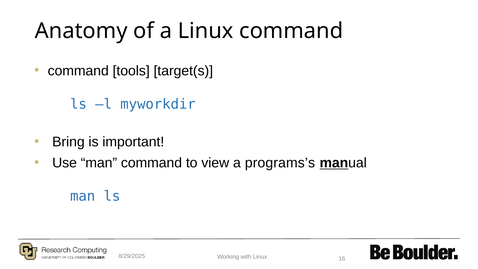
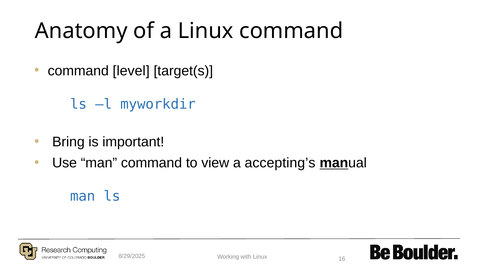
tools: tools -> level (131, 71)
programs’s: programs’s -> accepting’s (280, 163)
